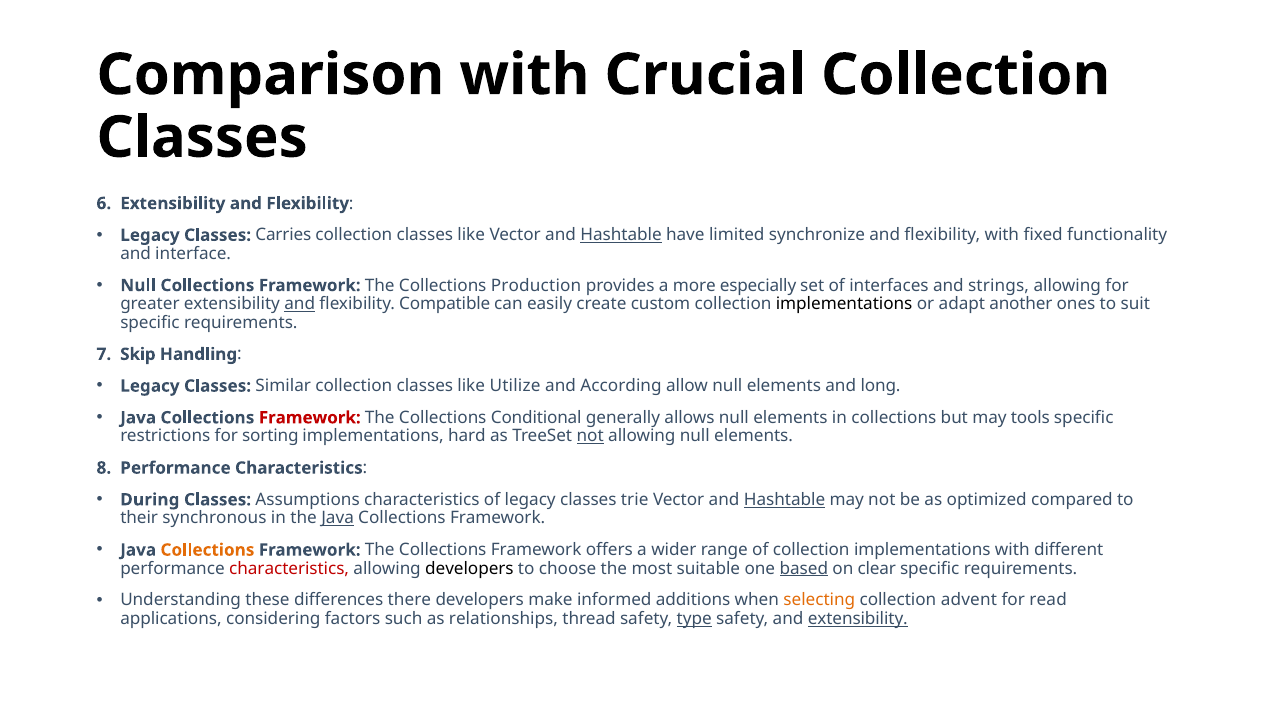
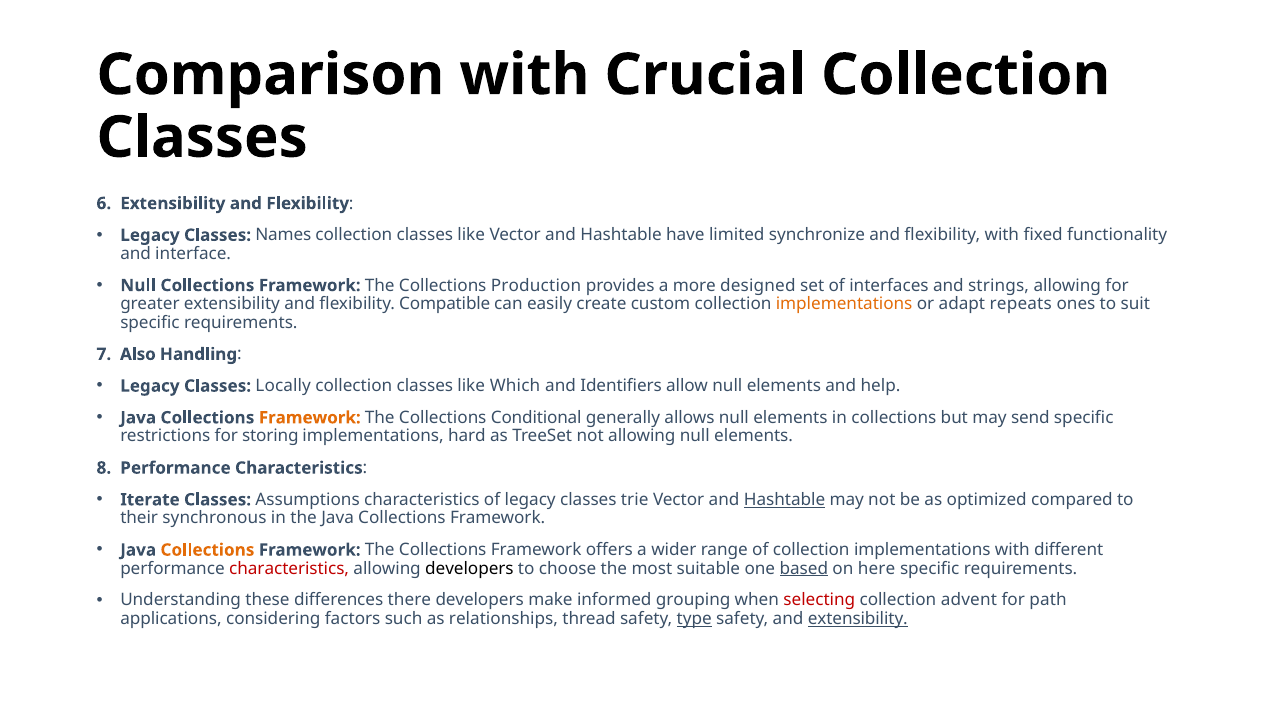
Carries: Carries -> Names (283, 235)
Hashtable underline: present -> none (621, 235)
especially: especially -> designed (758, 286)
and underline: present -> none (300, 304)
implementations colour: black -> orange (844, 304)
another: another -> repeats (1021, 304)
Skip: Skip -> Also (138, 354)
Similar: Similar -> Locally (283, 386)
Utilize: Utilize -> Which (515, 386)
According: According -> Identifiers (621, 386)
long: long -> help (881, 386)
Framework colour: red -> orange (310, 418)
tools: tools -> send (1030, 418)
sorting: sorting -> storing (270, 436)
not underline: present -> none (590, 436)
During: During -> Iterate (150, 500)
Java underline: present -> none (338, 518)
clear: clear -> here (877, 569)
additions: additions -> grouping (693, 600)
selecting colour: orange -> red (819, 600)
read: read -> path (1048, 600)
